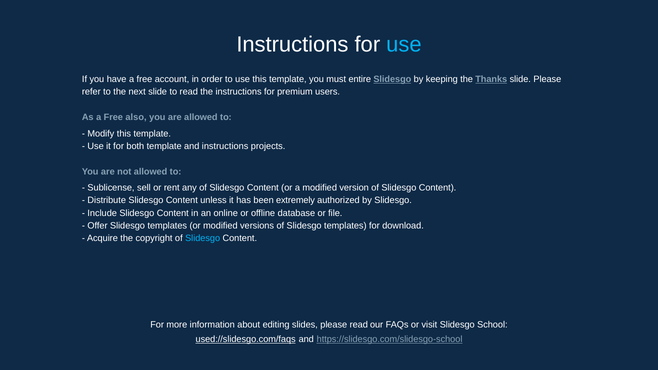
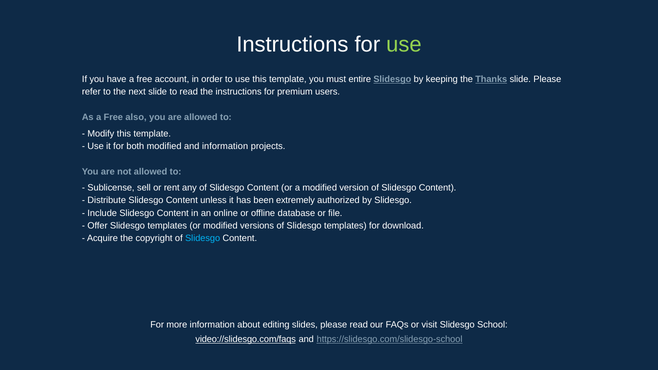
use colour: light blue -> light green (404, 45)
both template: template -> modified (164, 146)
and instructions: instructions -> information (225, 146)
used://slidesgo.com/faqs: used://slidesgo.com/faqs -> video://slidesgo.com/faqs (246, 340)
